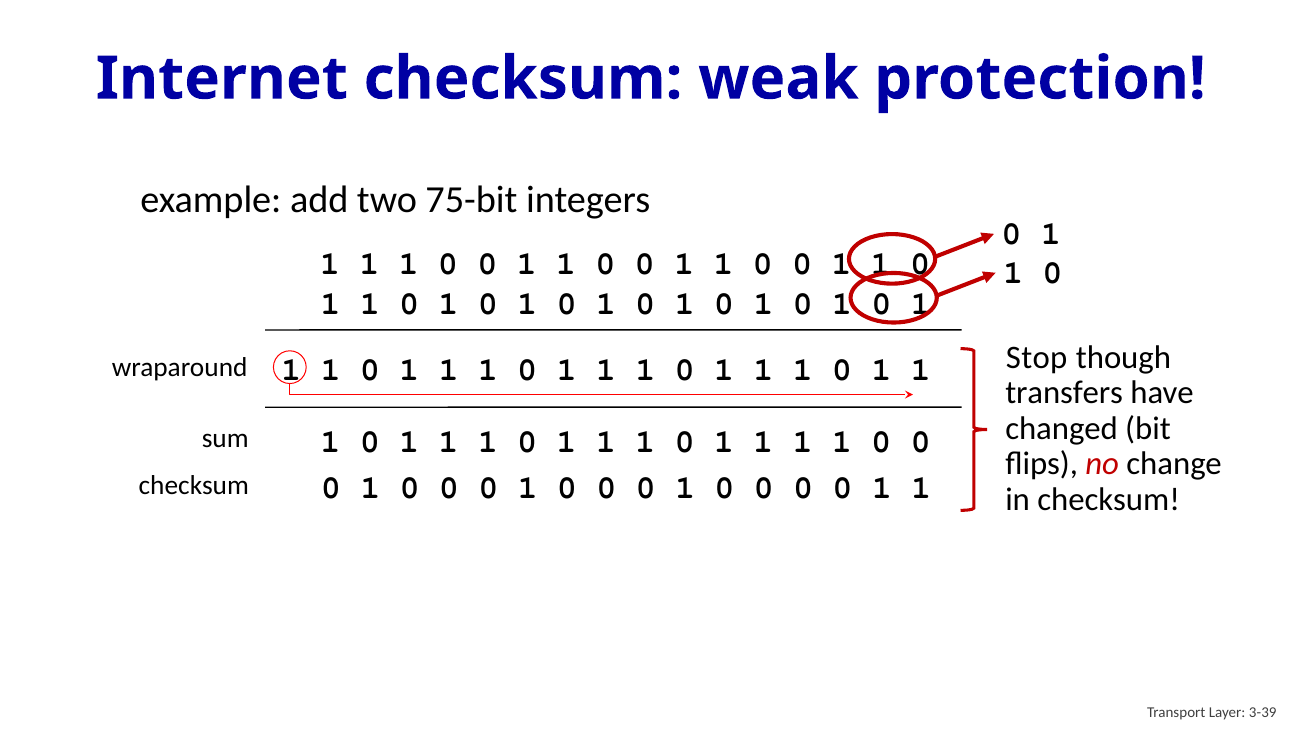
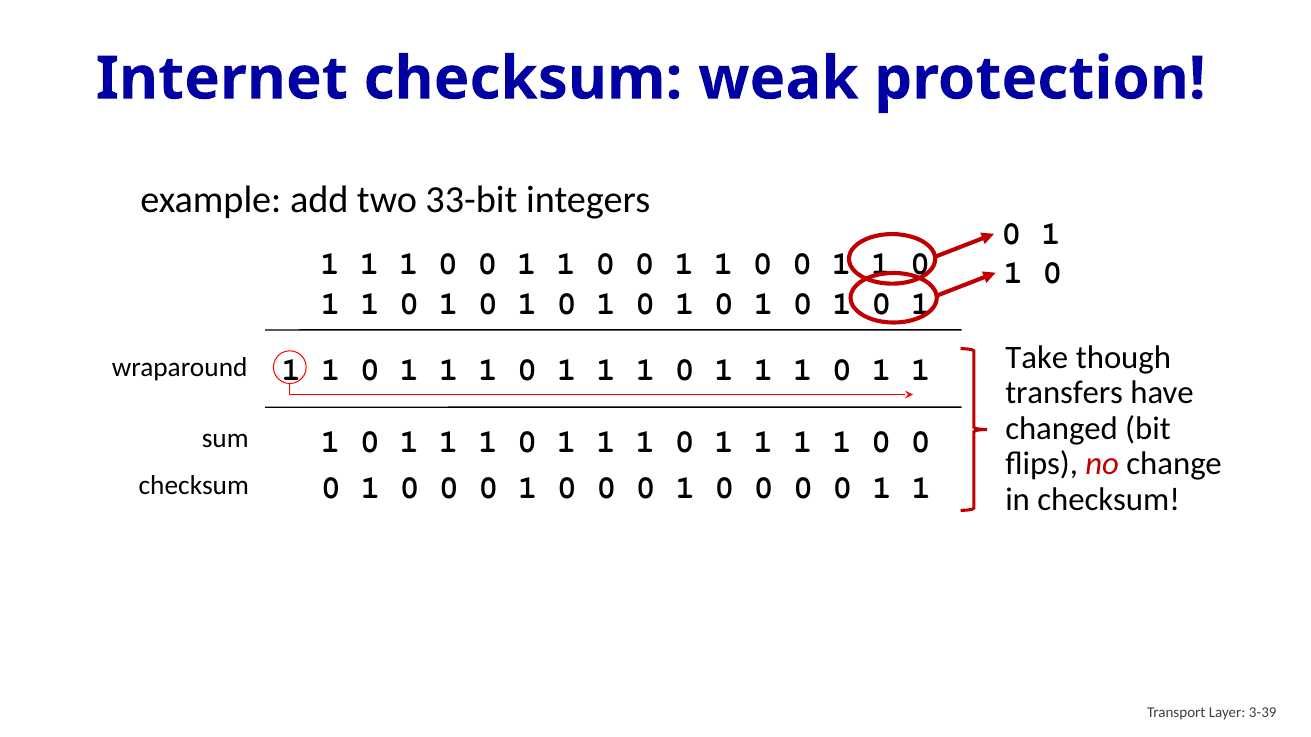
75-bit: 75-bit -> 33-bit (471, 200)
Stop: Stop -> Take (1037, 358)
